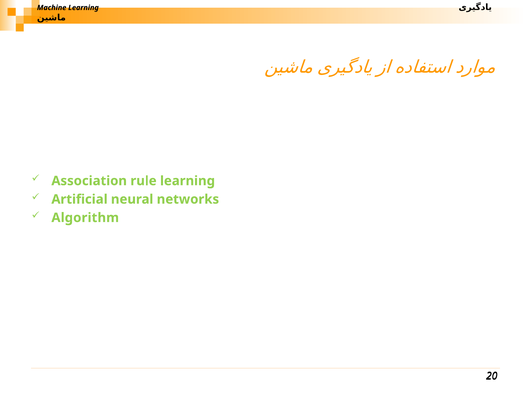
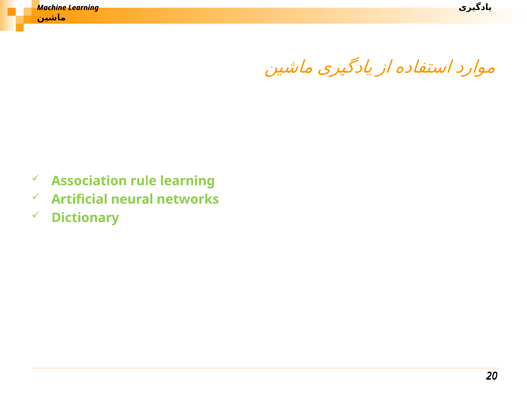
Algorithm: Algorithm -> Dictionary (85, 218)
